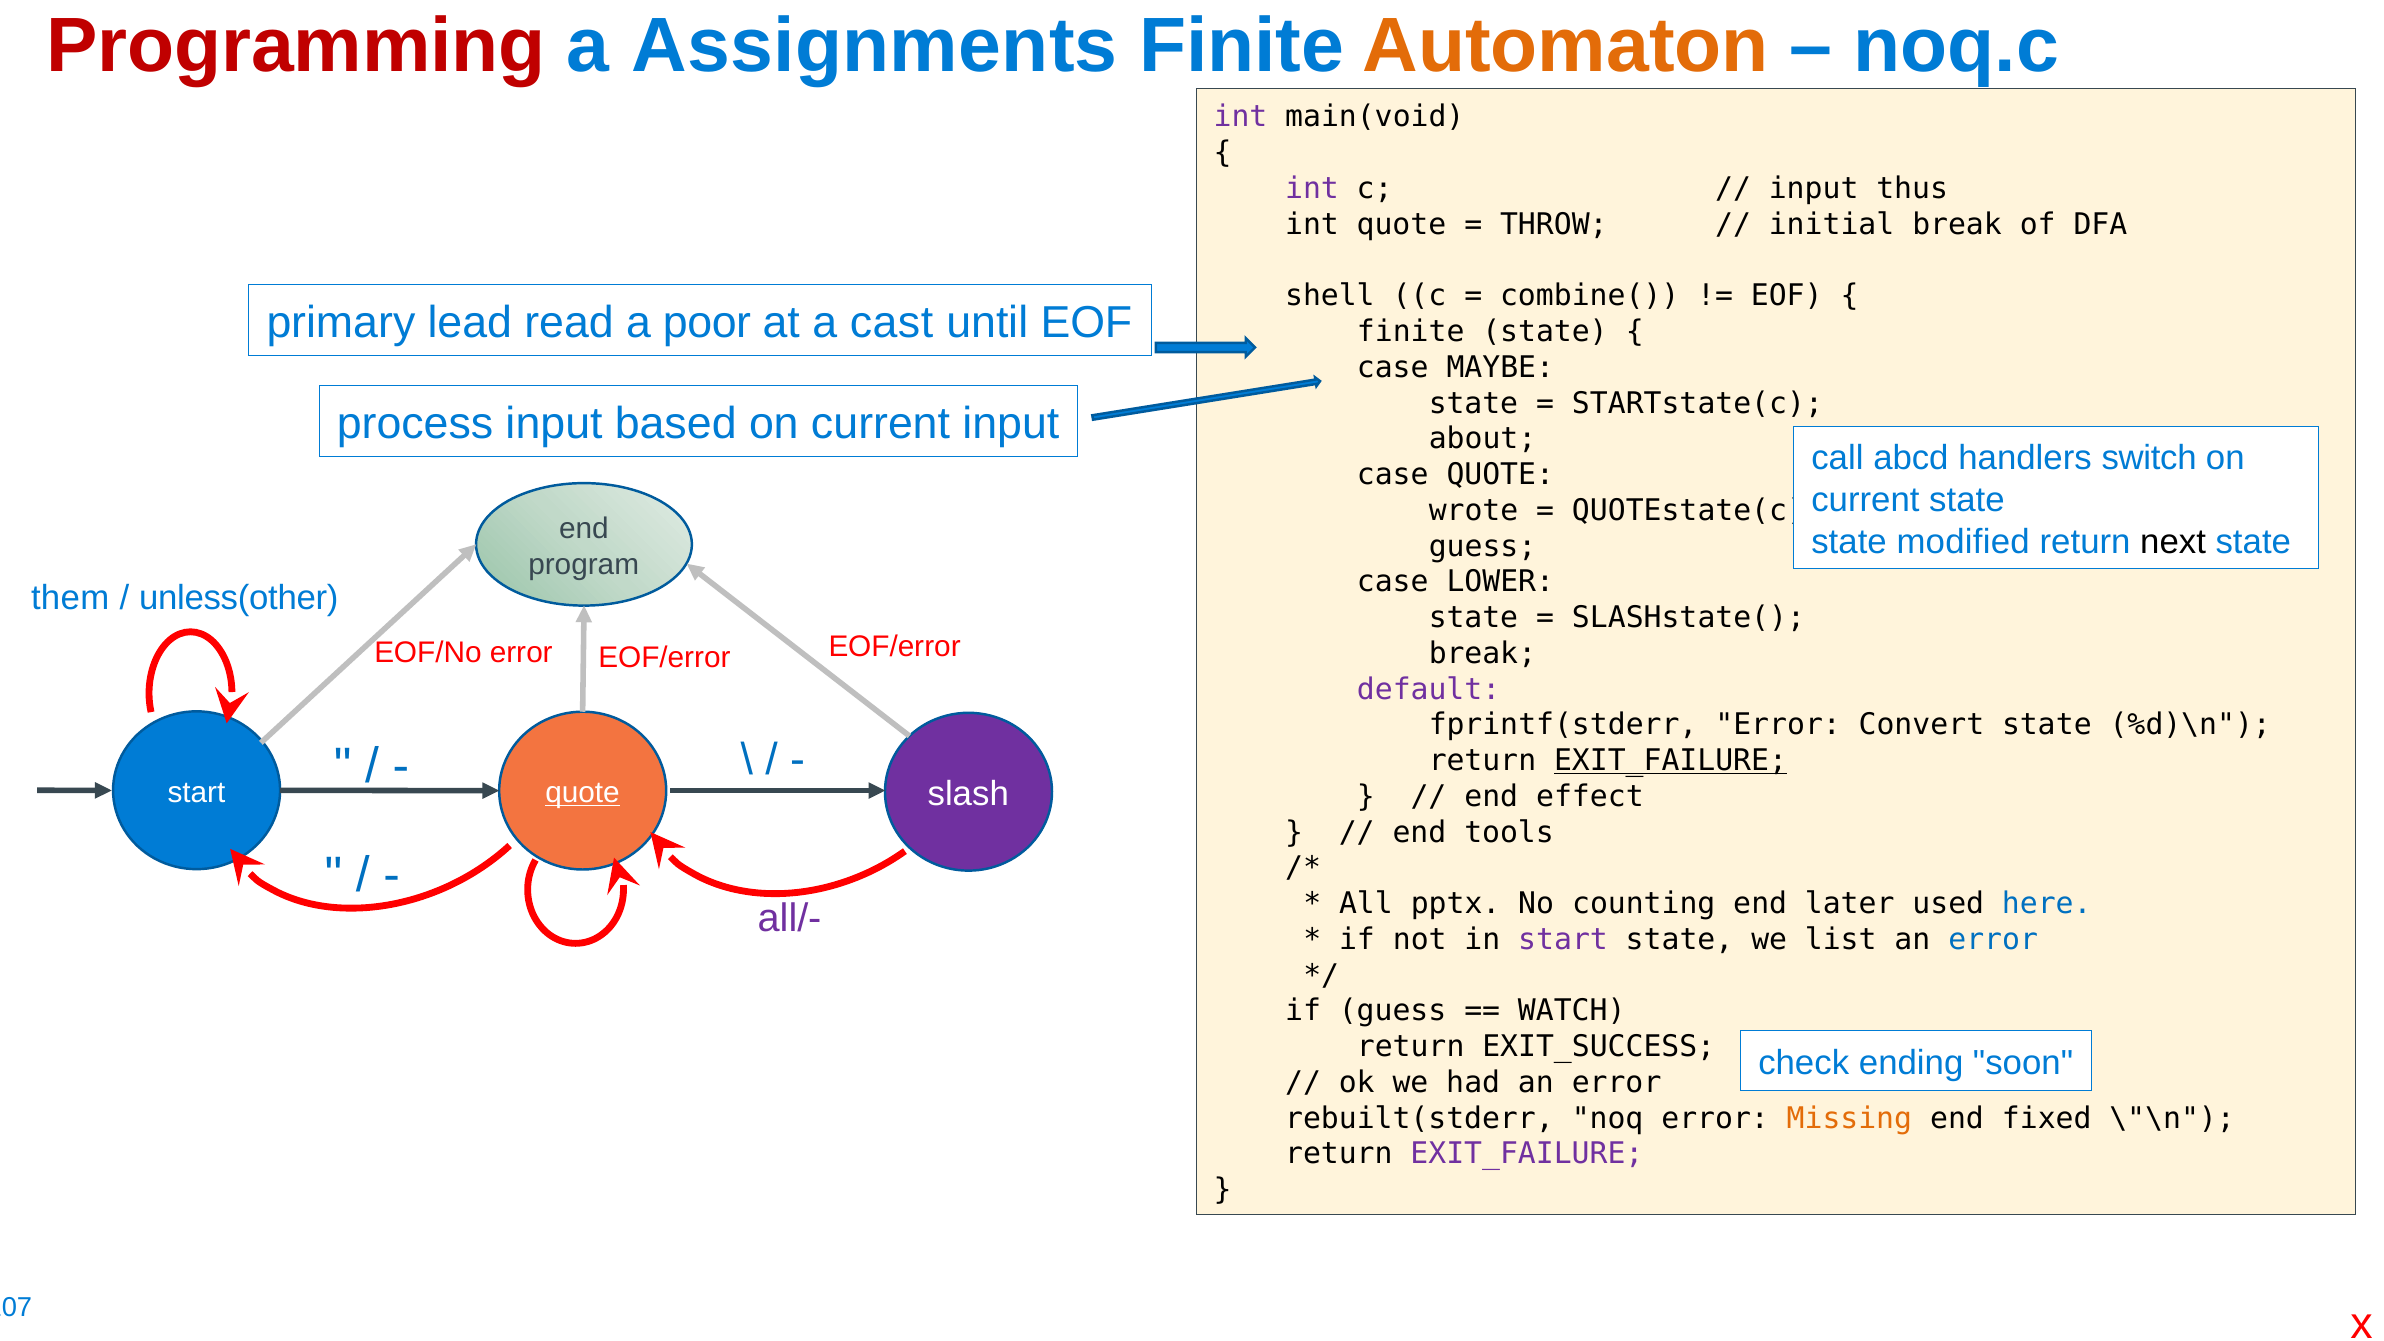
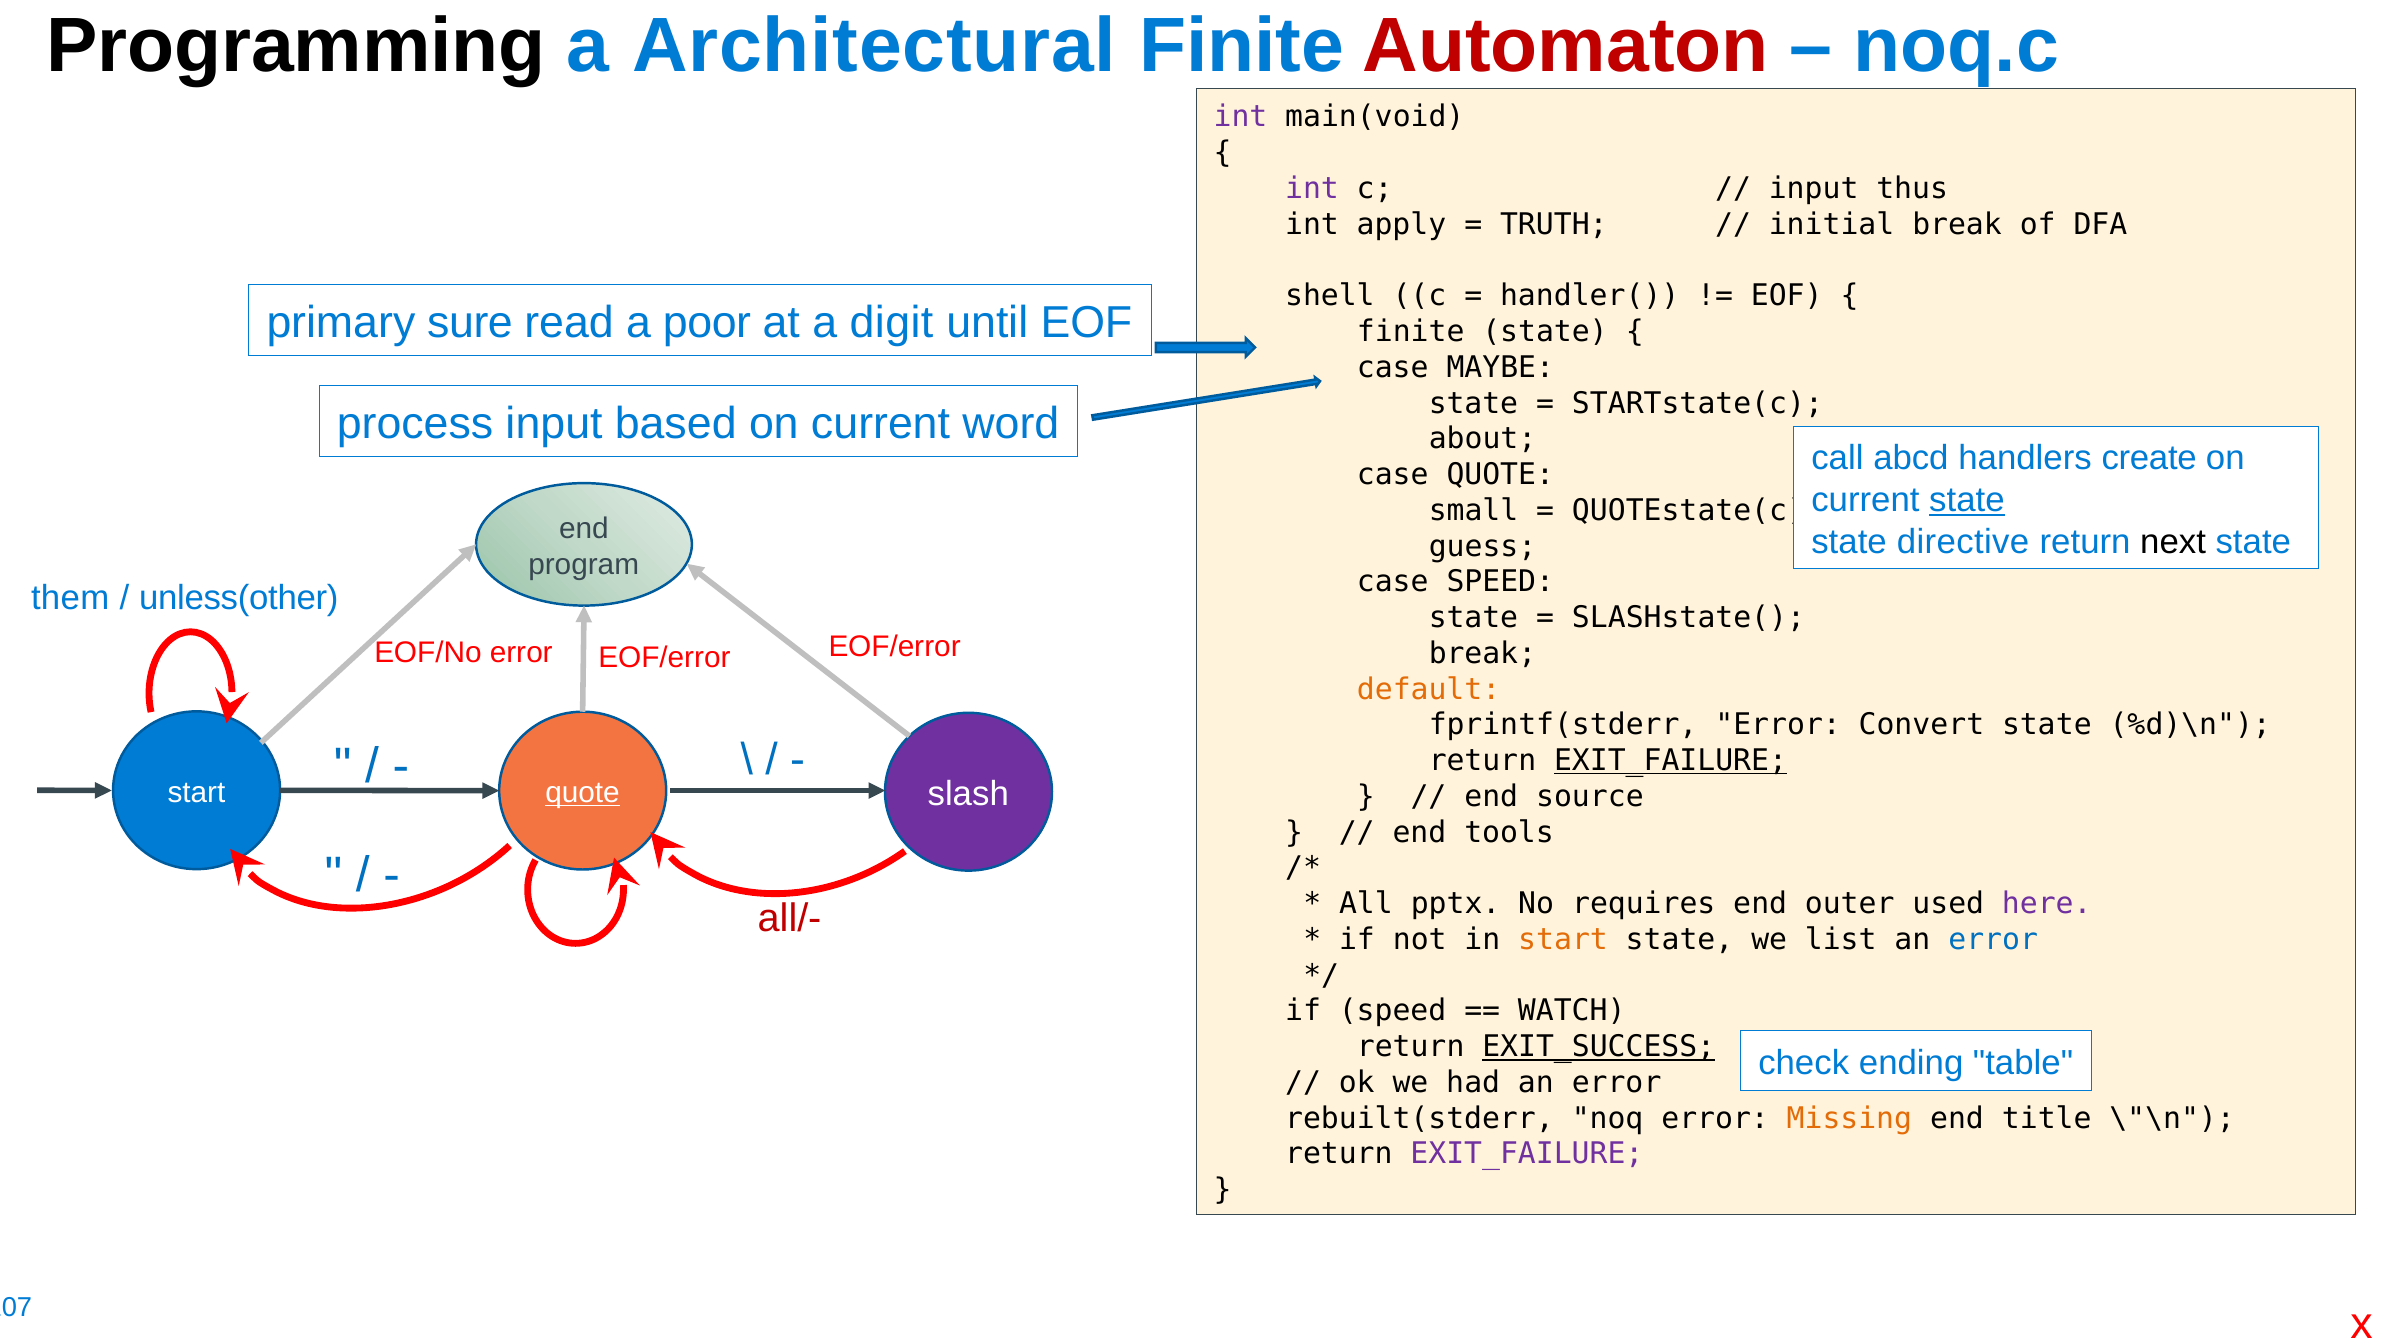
Programming colour: red -> black (296, 46)
Assignments: Assignments -> Architectural (874, 46)
Automaton colour: orange -> red (1566, 46)
int quote: quote -> apply (1401, 224)
THROW: THROW -> TRUTH (1554, 224)
combine(: combine( -> handler( (1590, 296)
lead: lead -> sure (470, 323)
cast: cast -> digit (892, 323)
current input: input -> word (1011, 424)
switch: switch -> create (2149, 458)
state underline: none -> present (1967, 500)
wrote: wrote -> small (1473, 510)
modified: modified -> directive (1963, 542)
case LOWER: LOWER -> SPEED (1500, 582)
default colour: purple -> orange (1429, 689)
effect: effect -> source (1590, 797)
counting: counting -> requires (1644, 904)
later: later -> outer (1850, 904)
here colour: blue -> purple (2047, 904)
all/- colour: purple -> red (790, 919)
start colour: purple -> orange (1563, 940)
if guess: guess -> speed (1393, 1011)
EXIT_SUCCESS underline: none -> present (1599, 1047)
soon: soon -> table (2023, 1063)
fixed: fixed -> title (2047, 1118)
